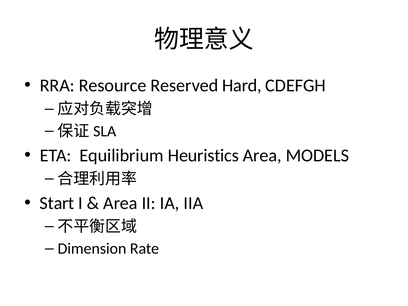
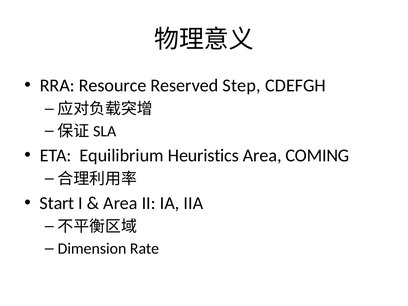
Hard: Hard -> Step (242, 86)
MODELS: MODELS -> COMING (317, 155)
